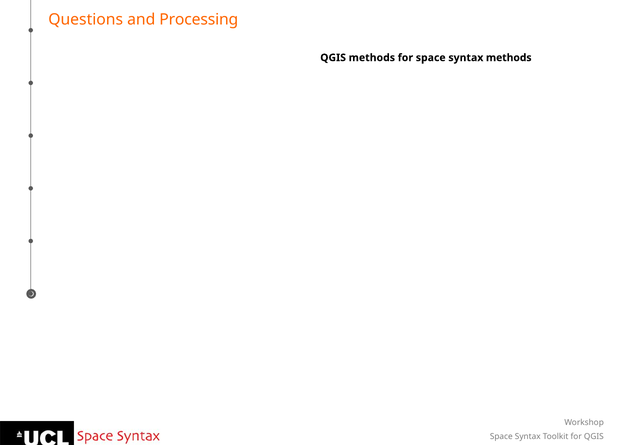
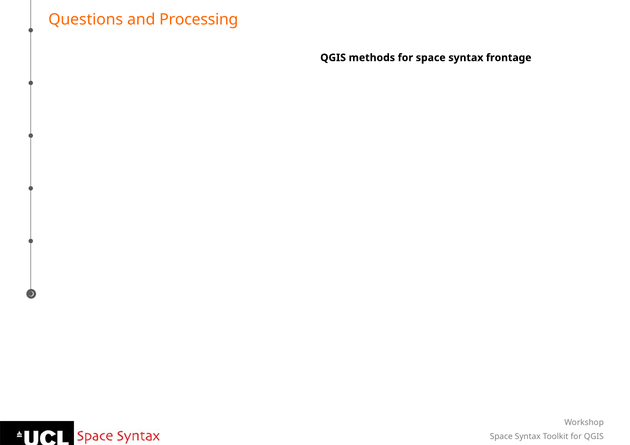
syntax methods: methods -> frontage (509, 58)
